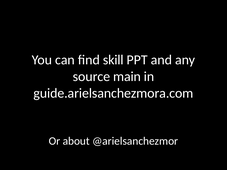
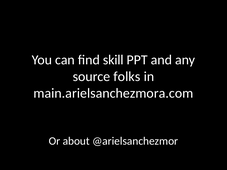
main: main -> folks (127, 77)
guide.arielsanchezmora.com: guide.arielsanchezmora.com -> main.arielsanchezmora.com (113, 93)
